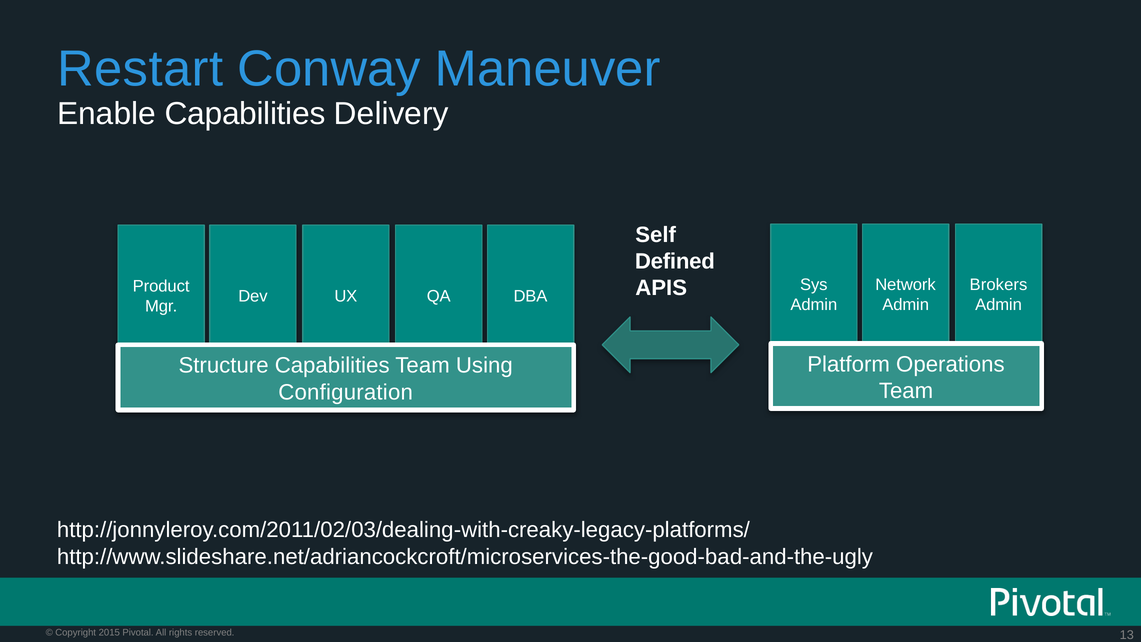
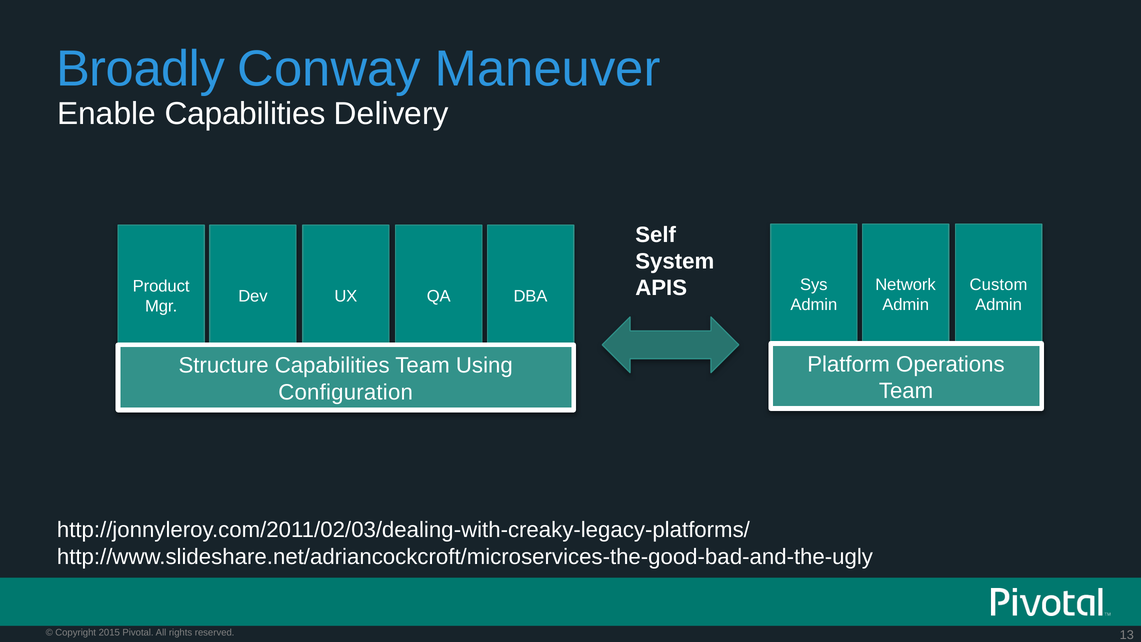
Restart: Restart -> Broadly (141, 69)
Defined: Defined -> System (675, 261)
Brokers: Brokers -> Custom (999, 285)
